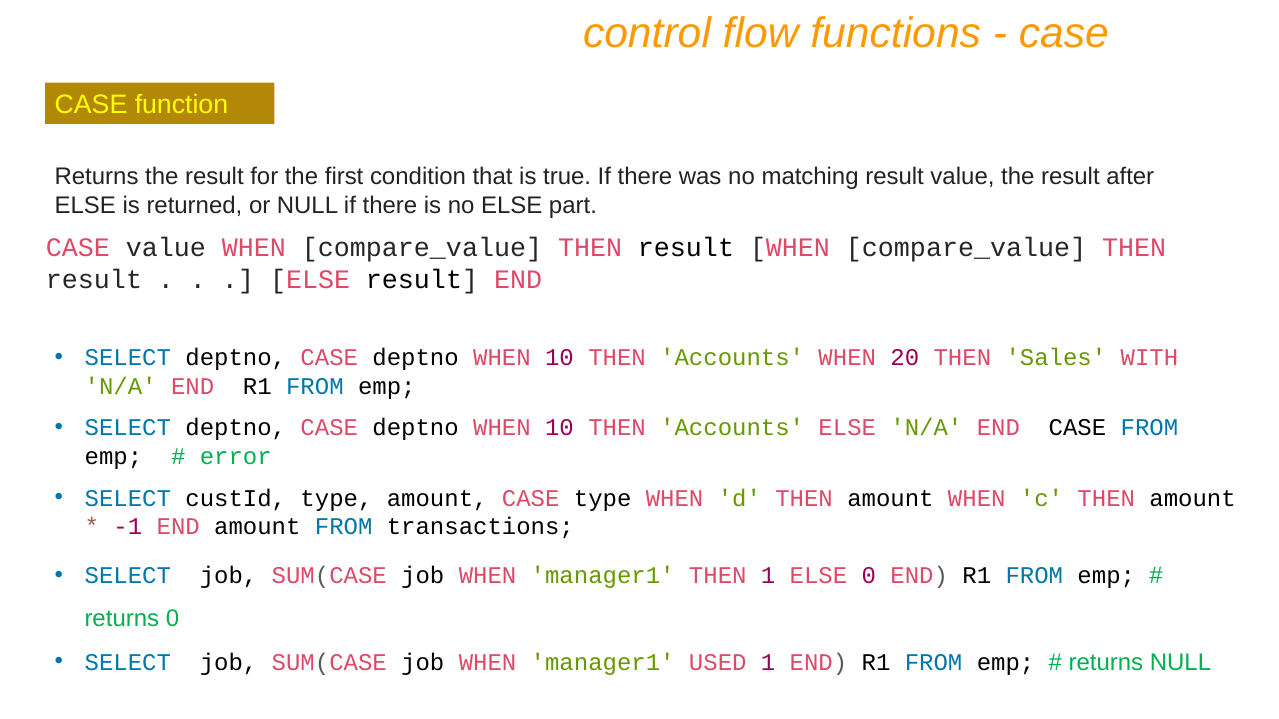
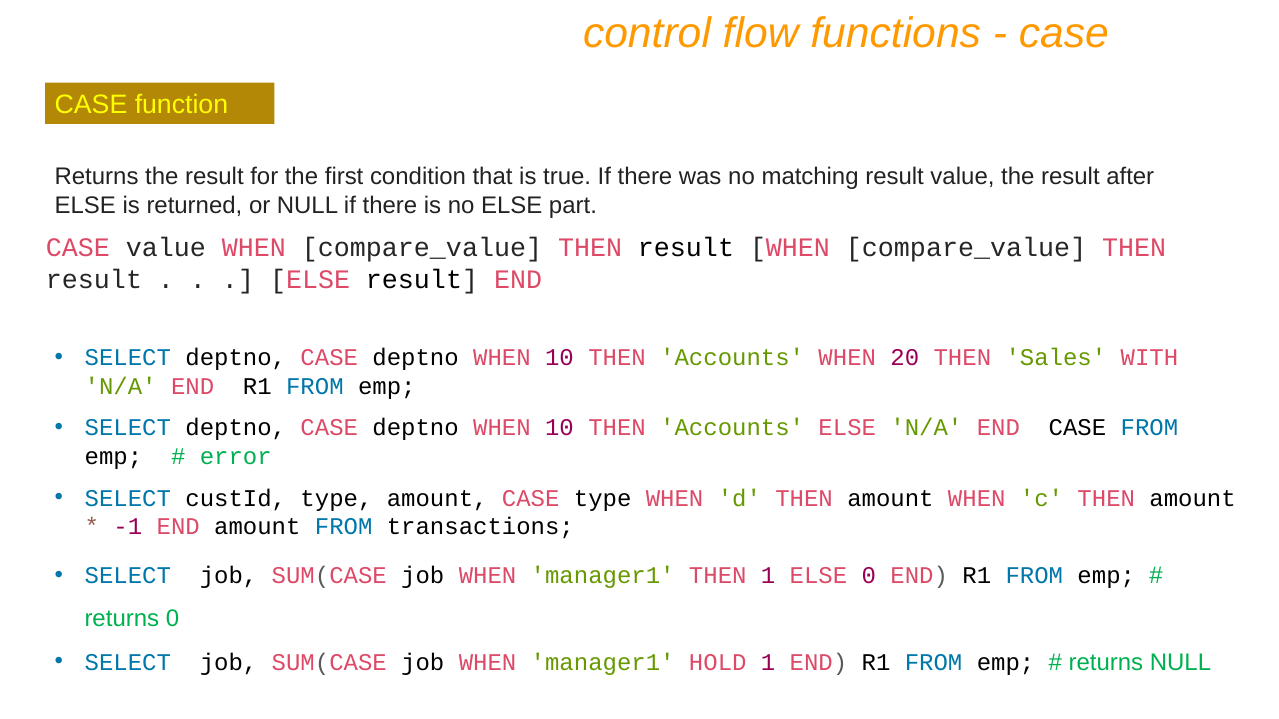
USED: USED -> HOLD (718, 663)
